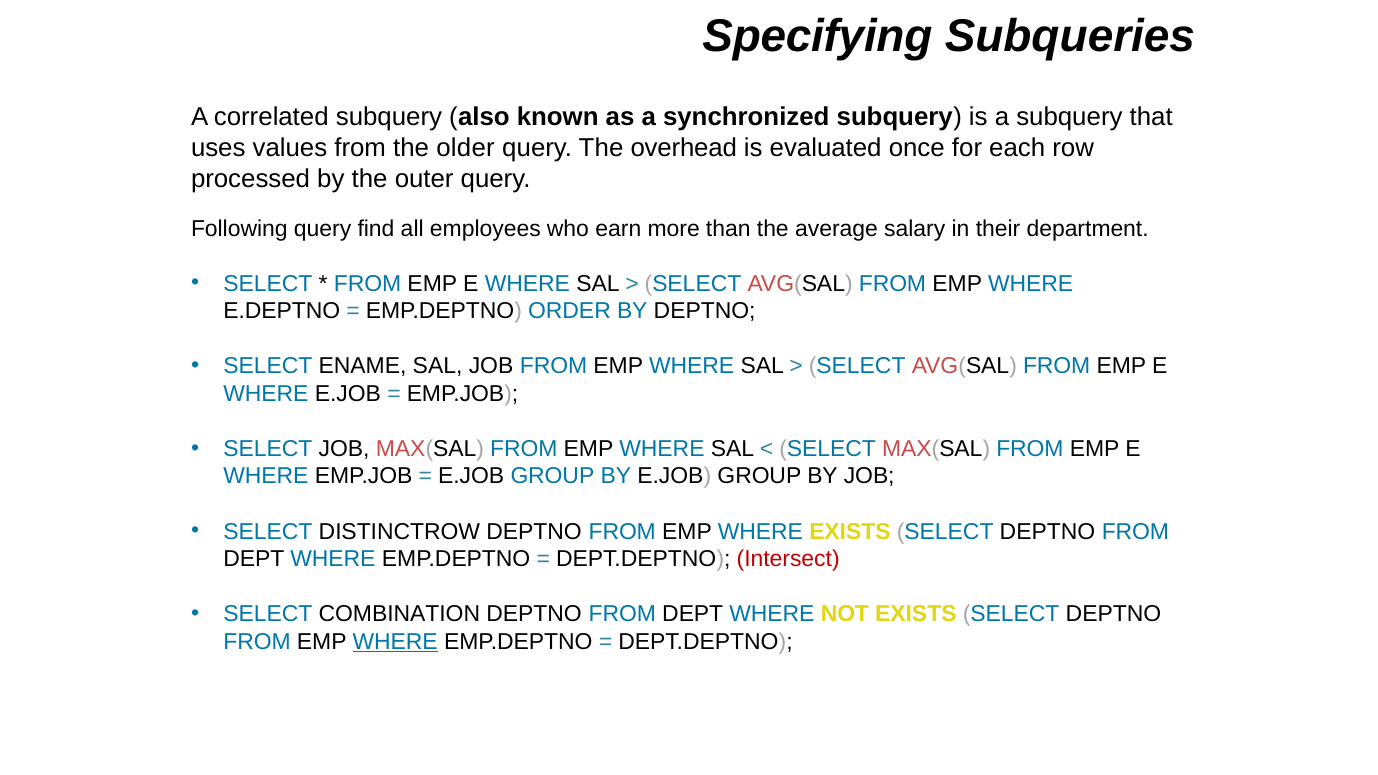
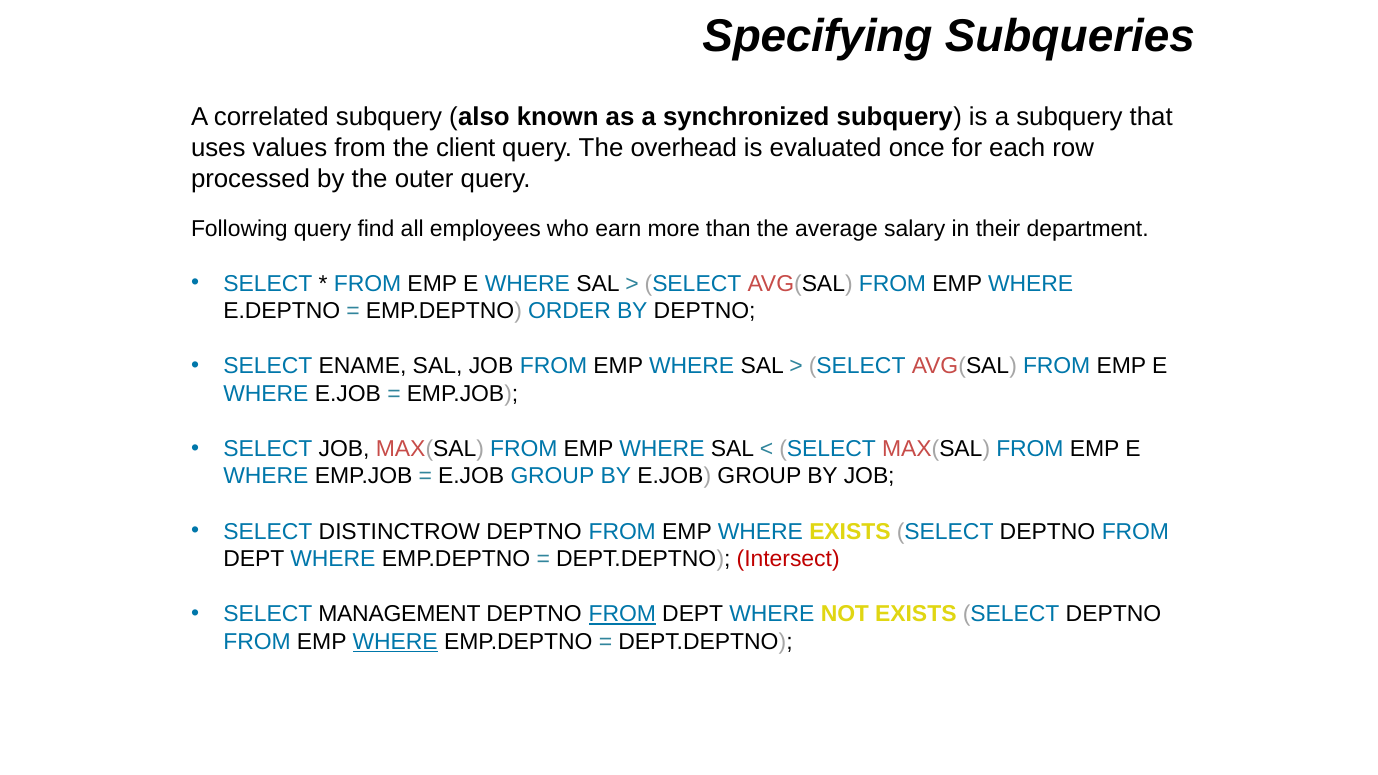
older: older -> client (466, 148)
COMBINATION: COMBINATION -> MANAGEMENT (399, 614)
FROM underline: none -> present (622, 614)
